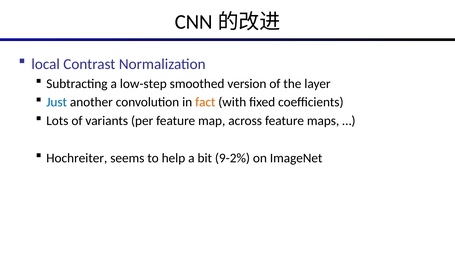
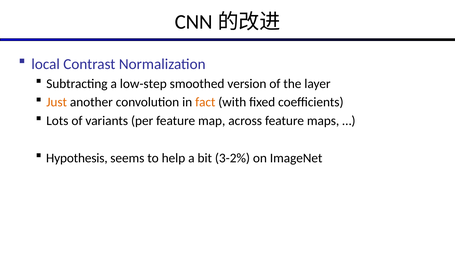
Just colour: blue -> orange (57, 102)
Hochreiter: Hochreiter -> Hypothesis (77, 158)
9-2%: 9-2% -> 3-2% (232, 158)
